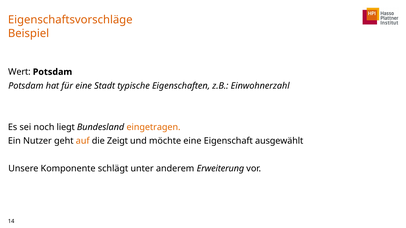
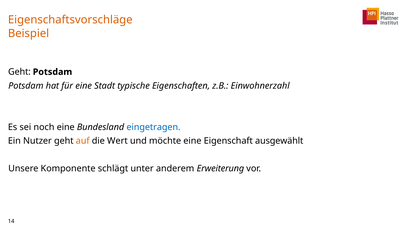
Wert: Wert -> Geht (19, 72)
noch liegt: liegt -> eine (66, 127)
eingetragen colour: orange -> blue (154, 127)
Zeigt: Zeigt -> Wert (117, 141)
